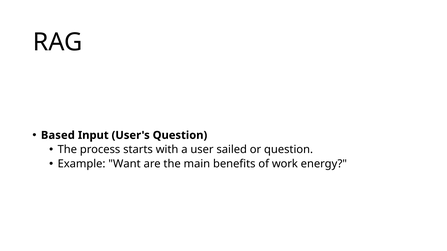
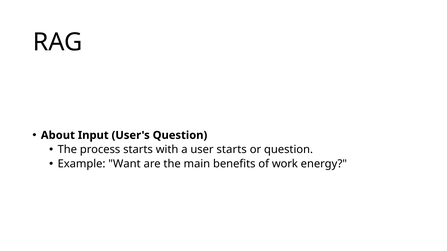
Based: Based -> About (58, 135)
user sailed: sailed -> starts (232, 150)
